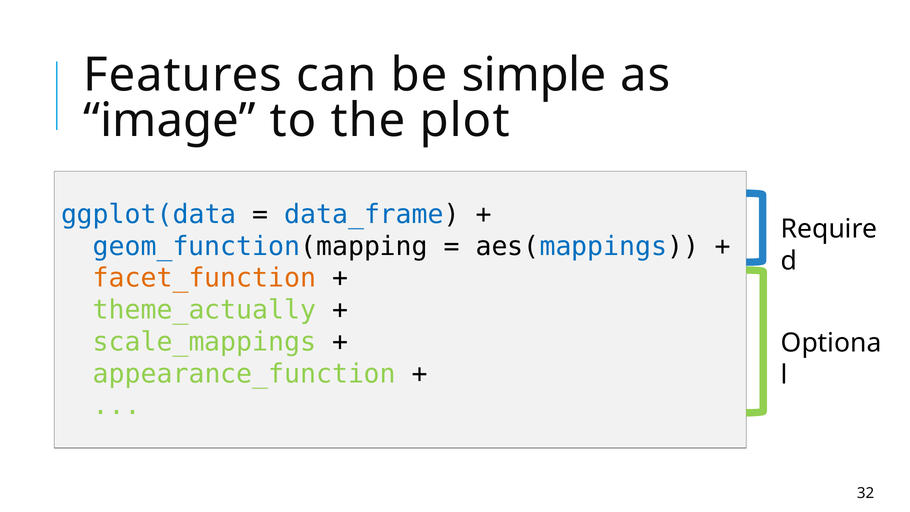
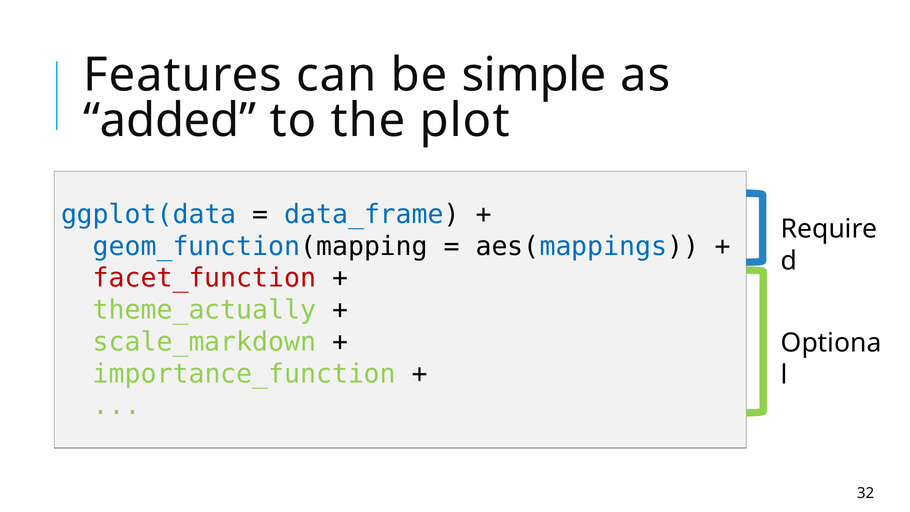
image: image -> added (170, 120)
facet_function colour: orange -> red (204, 278)
scale_mappings: scale_mappings -> scale_markdown (204, 342)
appearance_function: appearance_function -> importance_function (244, 374)
